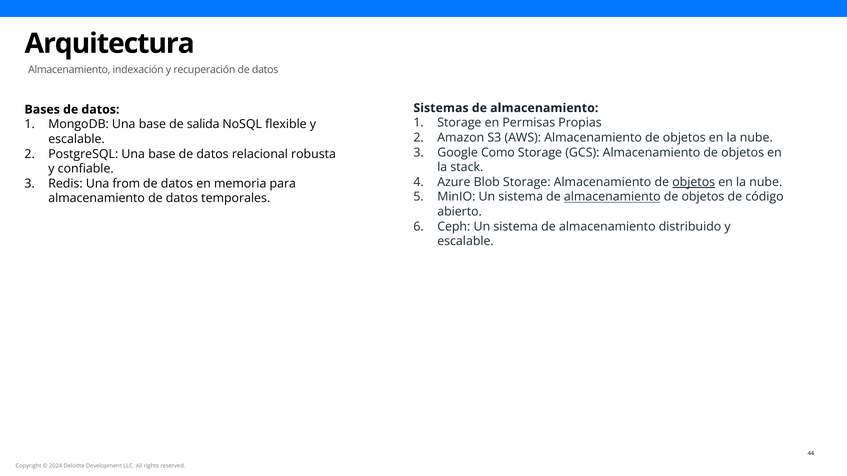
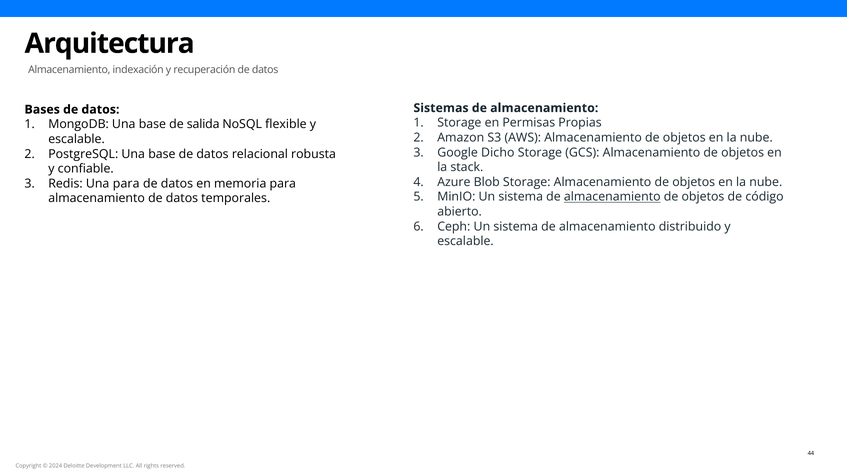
Como: Como -> Dicho (498, 153)
objetos underline: present -> none (694, 182)
Una from: from -> para (126, 184)
